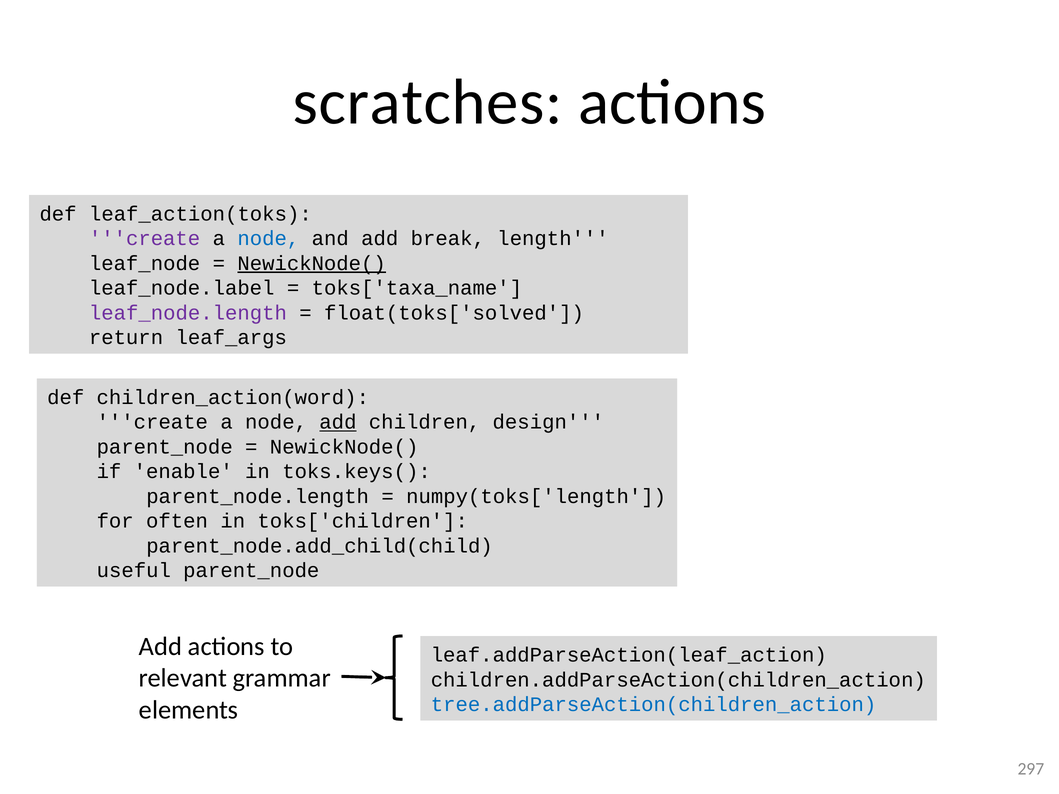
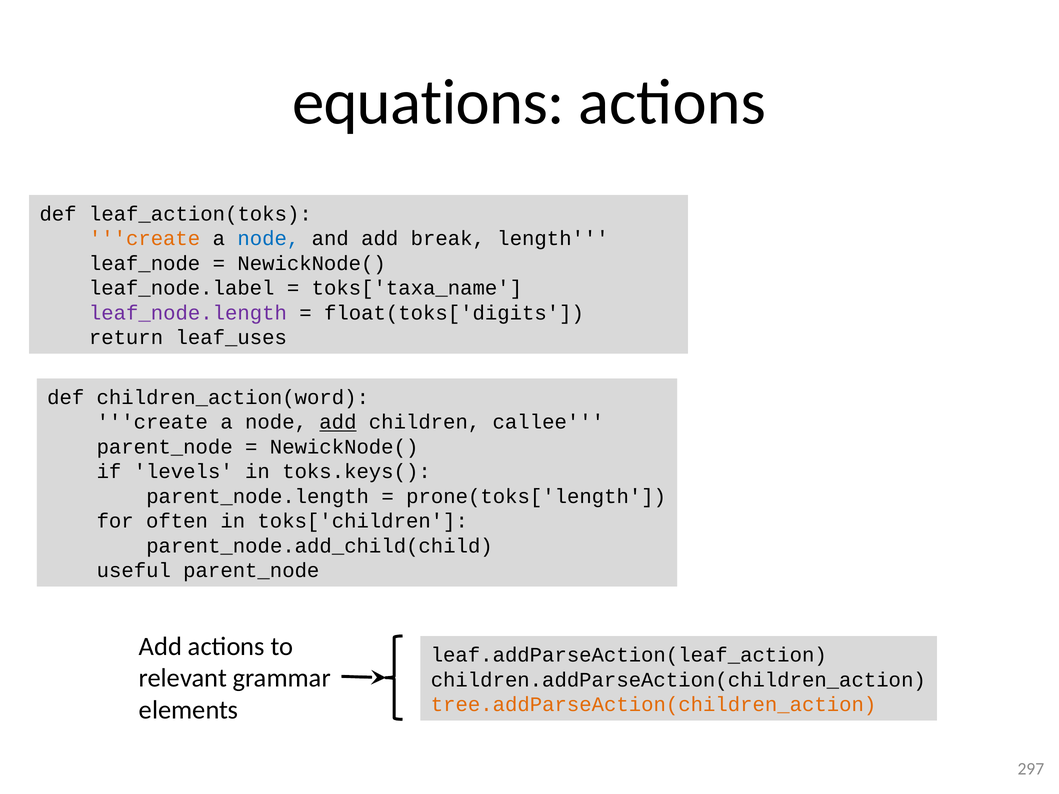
scratches: scratches -> equations (428, 103)
create colour: purple -> orange (145, 239)
NewickNode( underline: present -> none (312, 263)
float(toks['solved: float(toks['solved -> float(toks['digits (454, 313)
leaf_args: leaf_args -> leaf_uses (231, 338)
design: design -> callee (548, 422)
enable: enable -> levels (183, 472)
numpy(toks['length: numpy(toks['length -> prone(toks['length (536, 496)
tree.addParseAction(children_action colour: blue -> orange (654, 705)
